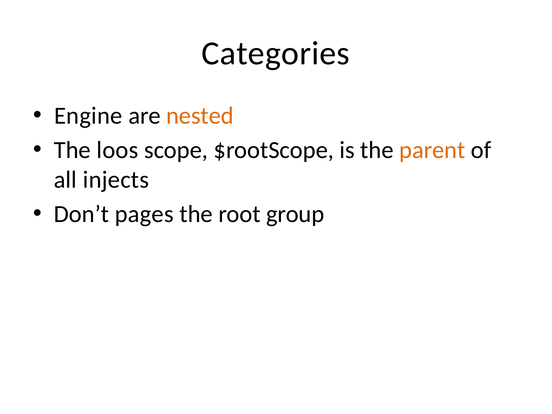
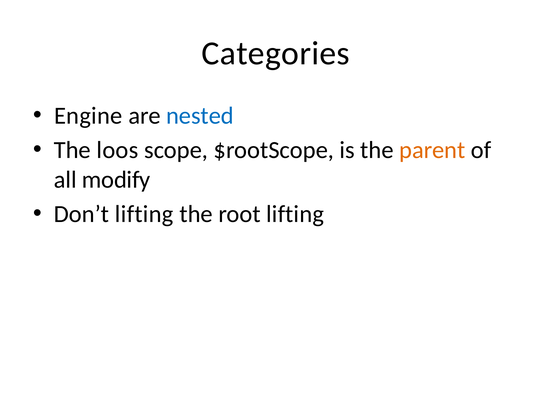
nested colour: orange -> blue (200, 116)
injects: injects -> modify (116, 180)
Don’t pages: pages -> lifting (144, 214)
root group: group -> lifting (295, 214)
